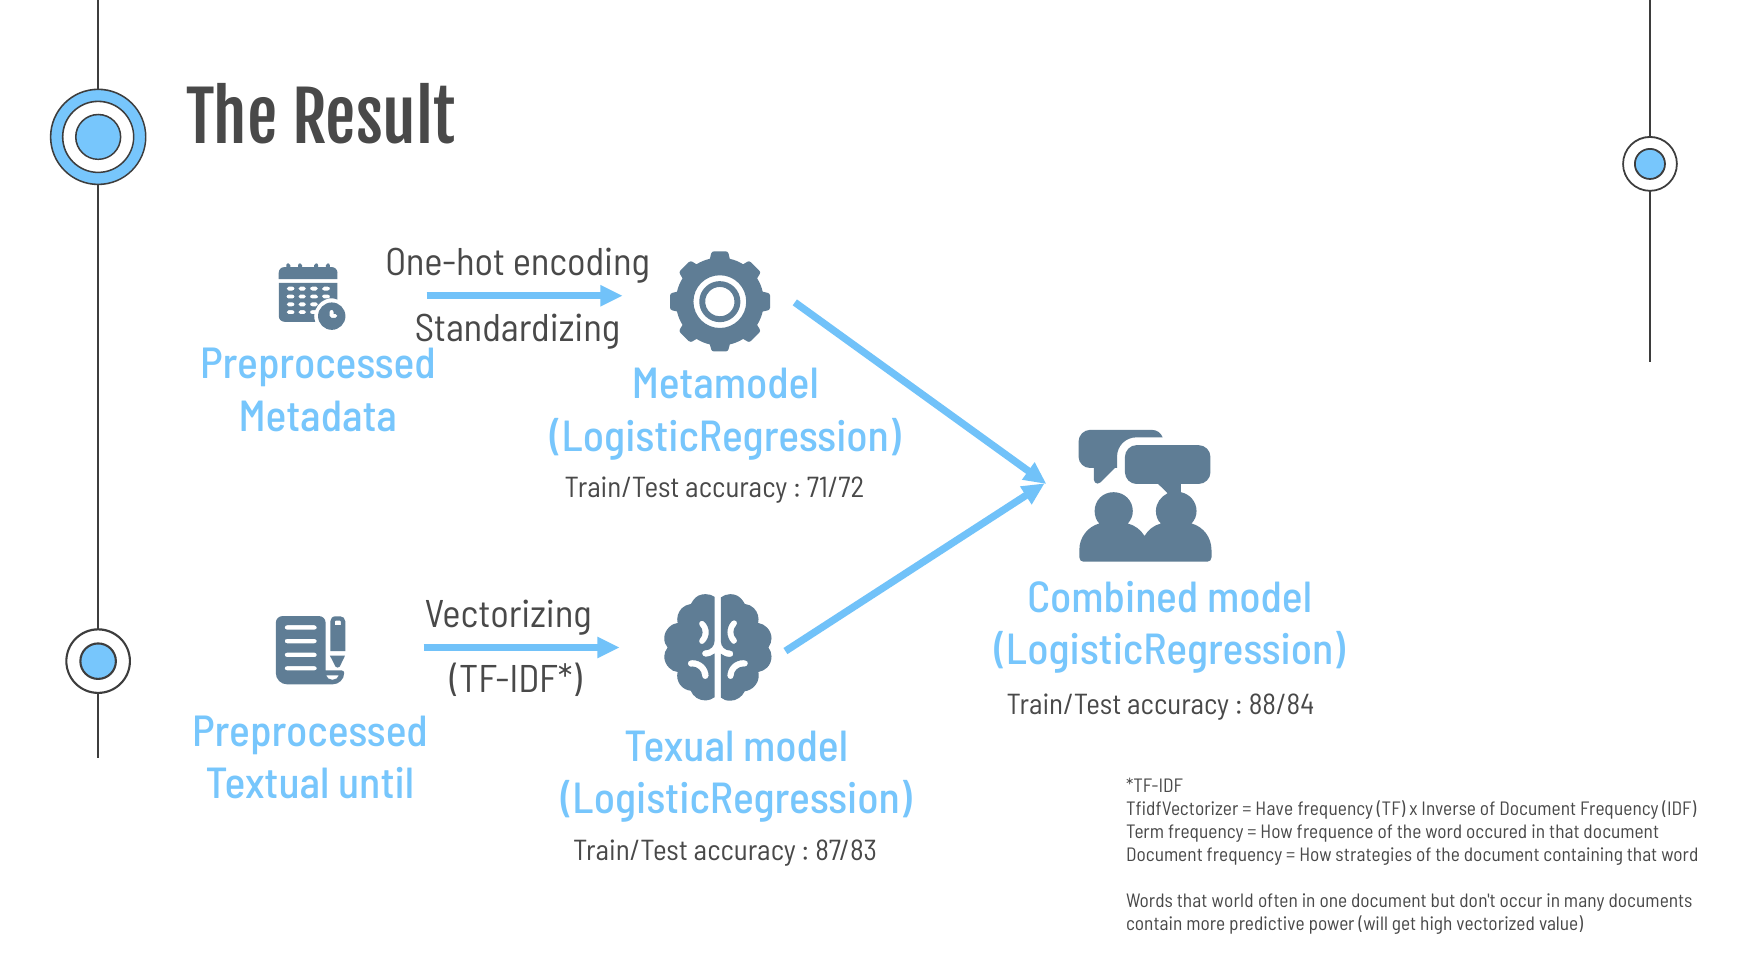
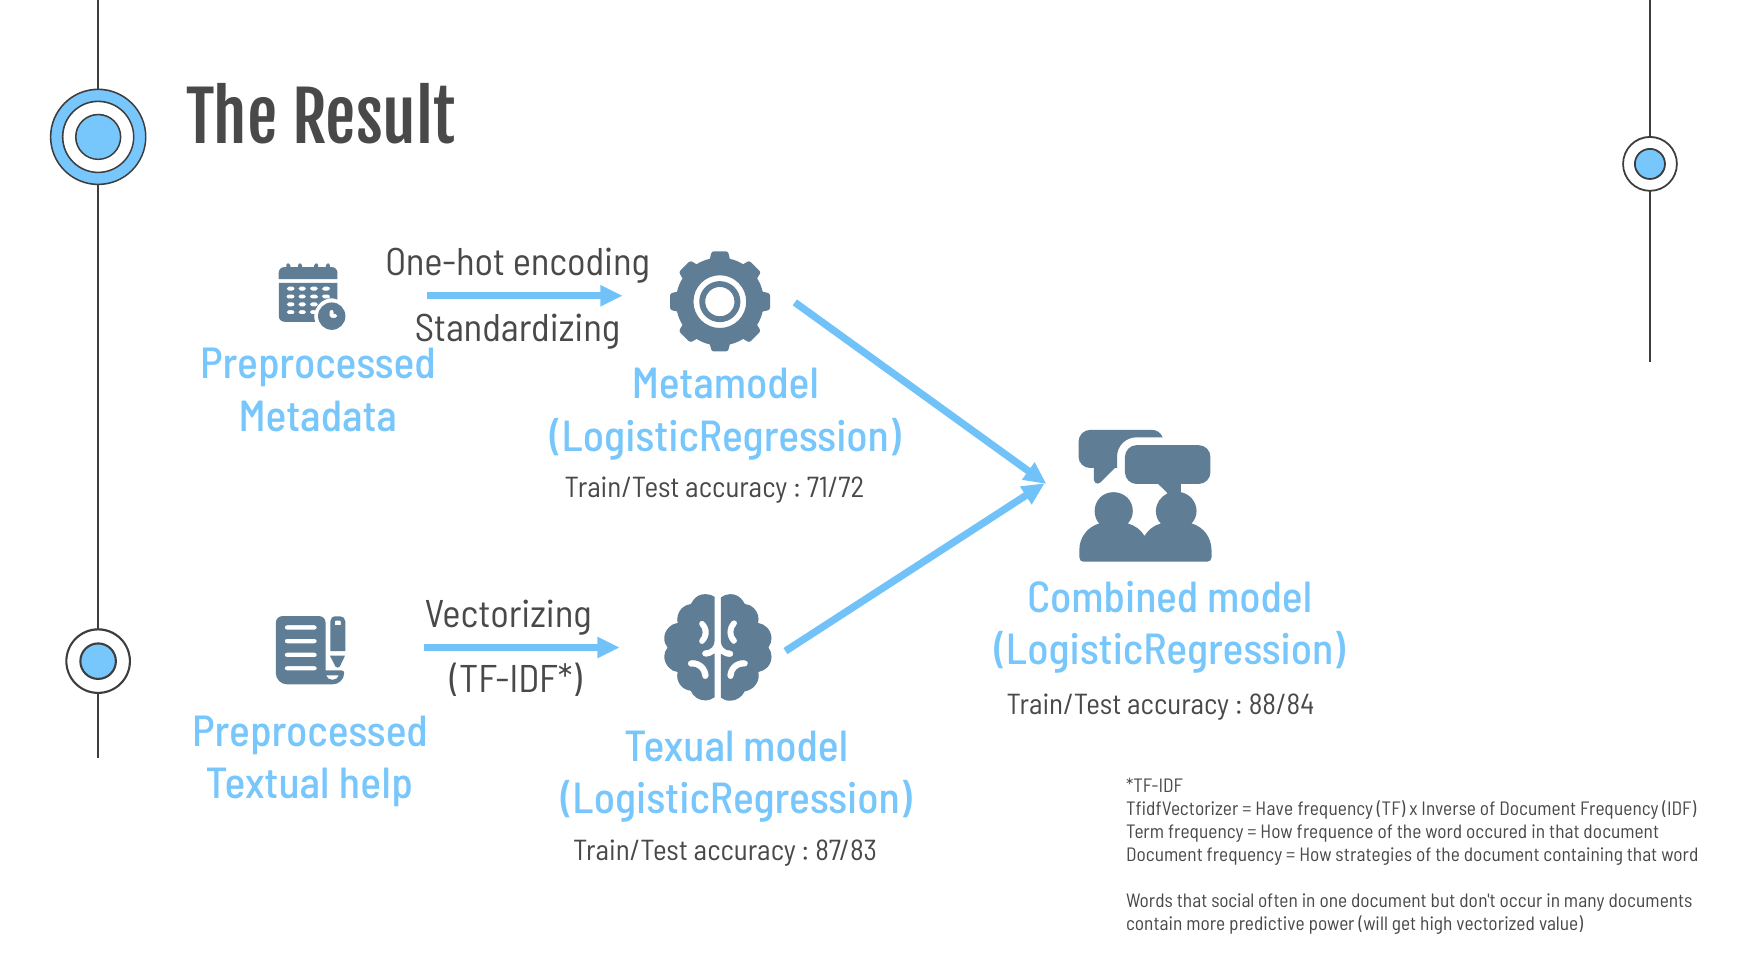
until: until -> help (376, 785)
world: world -> social (1233, 902)
